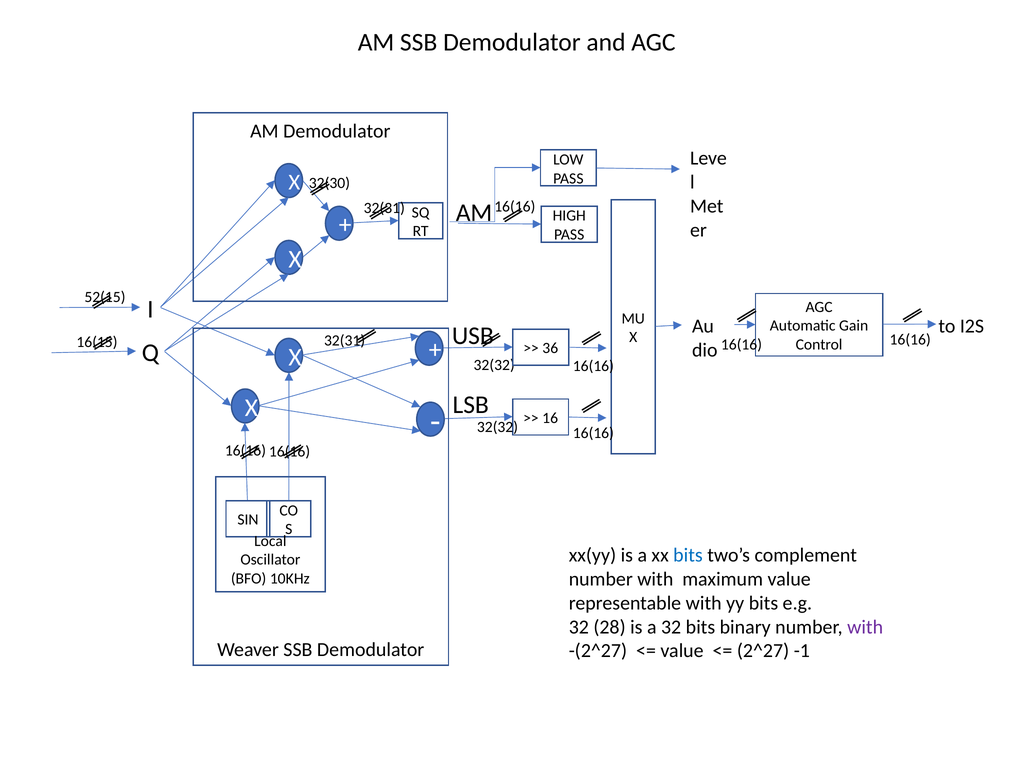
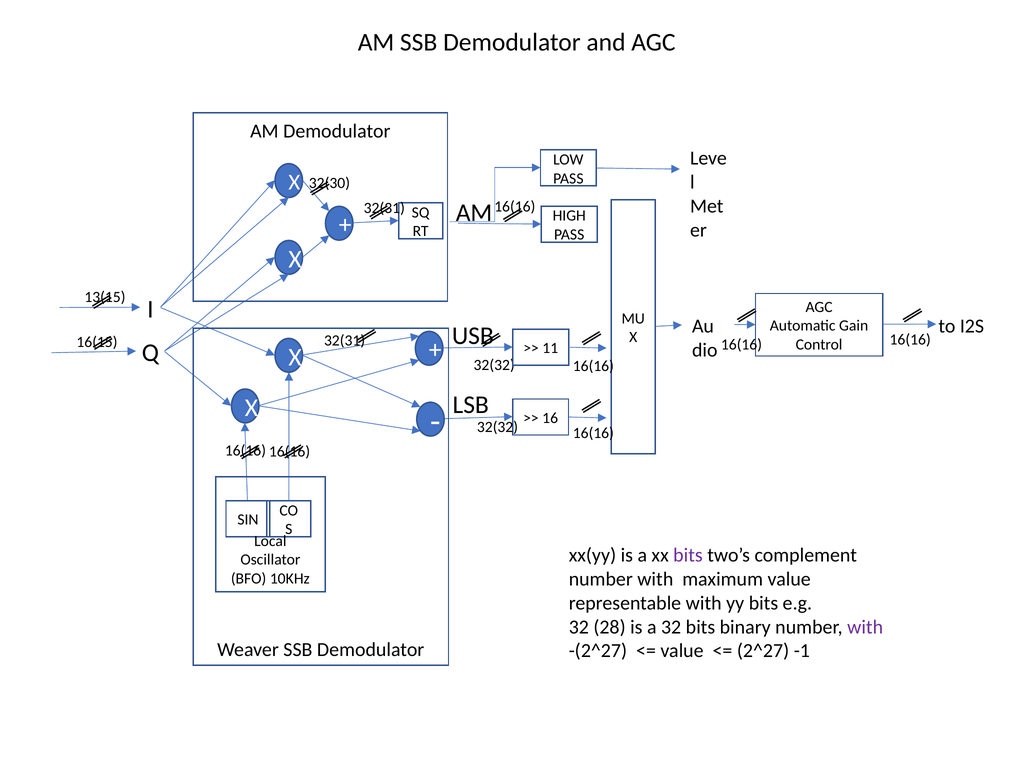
52(15: 52(15 -> 13(15 (105, 297)
36: 36 -> 11 (550, 348)
bits colour: blue -> purple (688, 555)
